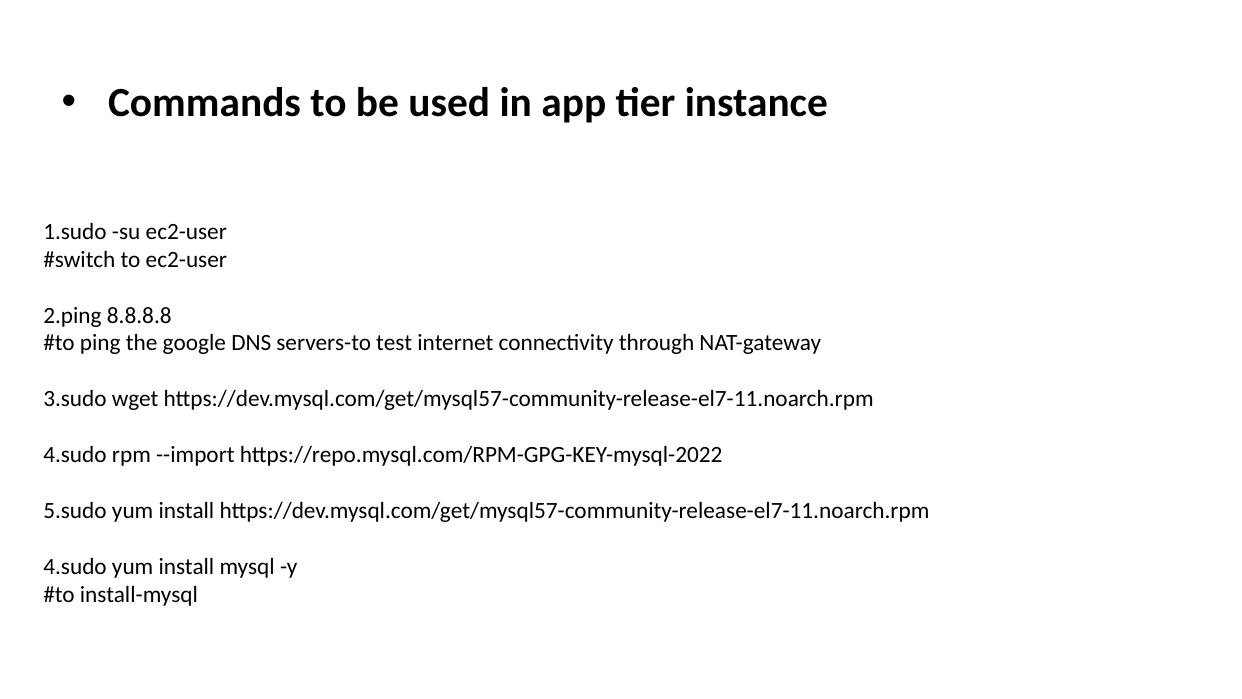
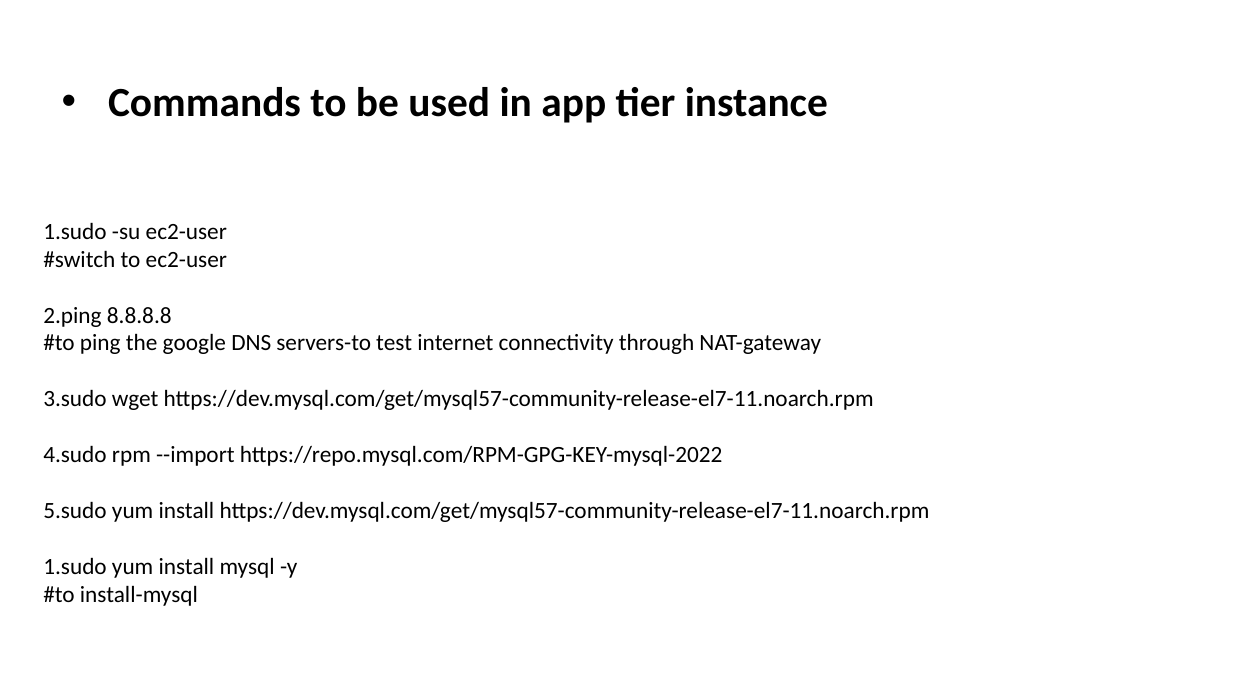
4.sudo: 4.sudo -> 1.sudo (75, 567)
